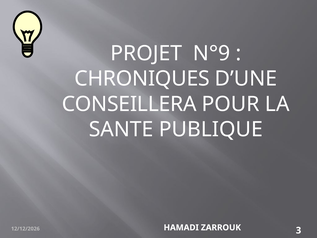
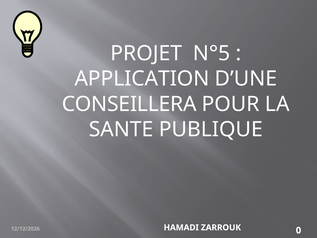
N°9: N°9 -> N°5 (212, 53)
CHRONIQUES: CHRONIQUES -> APPLICATION (142, 79)
3: 3 -> 0 (299, 230)
